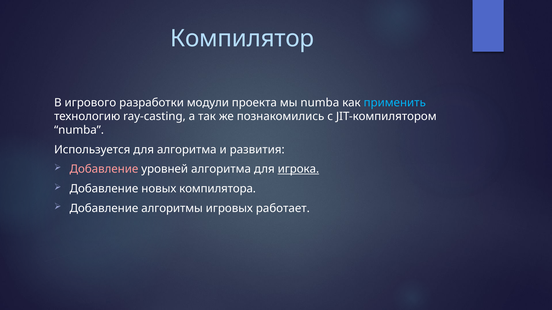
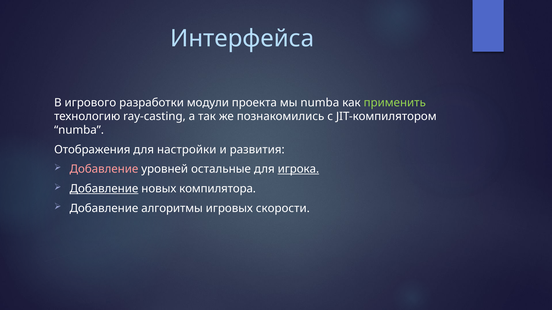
Компилятор: Компилятор -> Интерфейса (242, 39)
применить colour: light blue -> light green (395, 103)
Используется: Используется -> Отображения (92, 150)
для алгоритма: алгоритма -> настройки (187, 150)
уровней алгоритма: алгоритма -> остальные (221, 169)
Добавление underline: none -> present (104, 189)
работает: работает -> скорости (283, 209)
